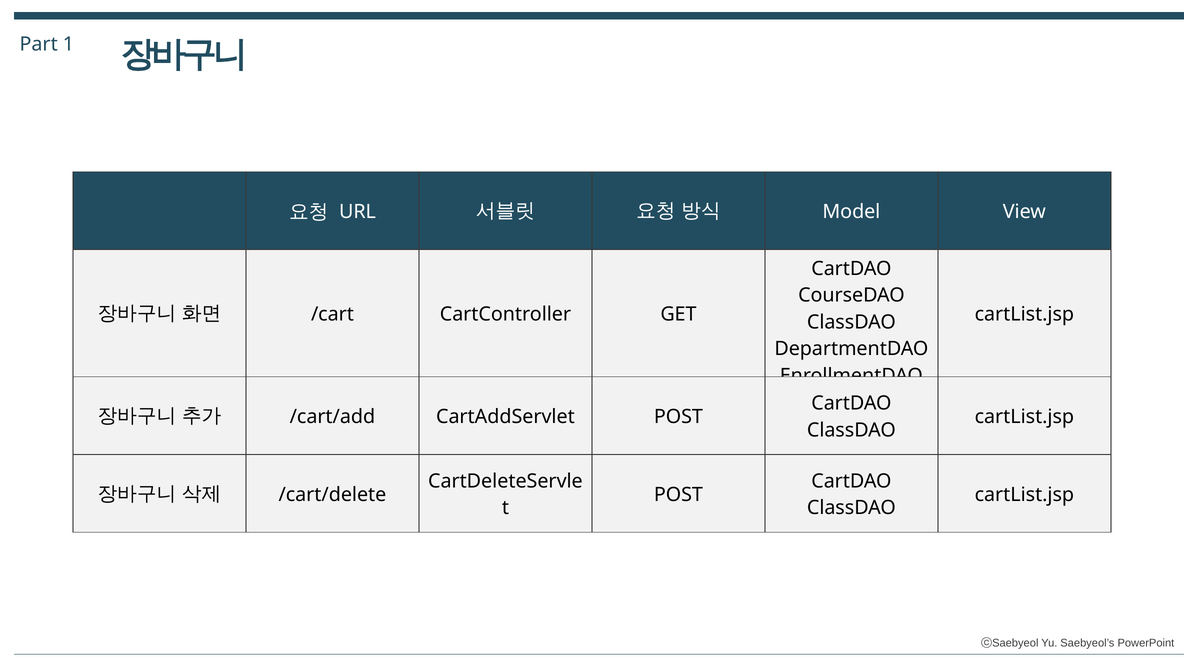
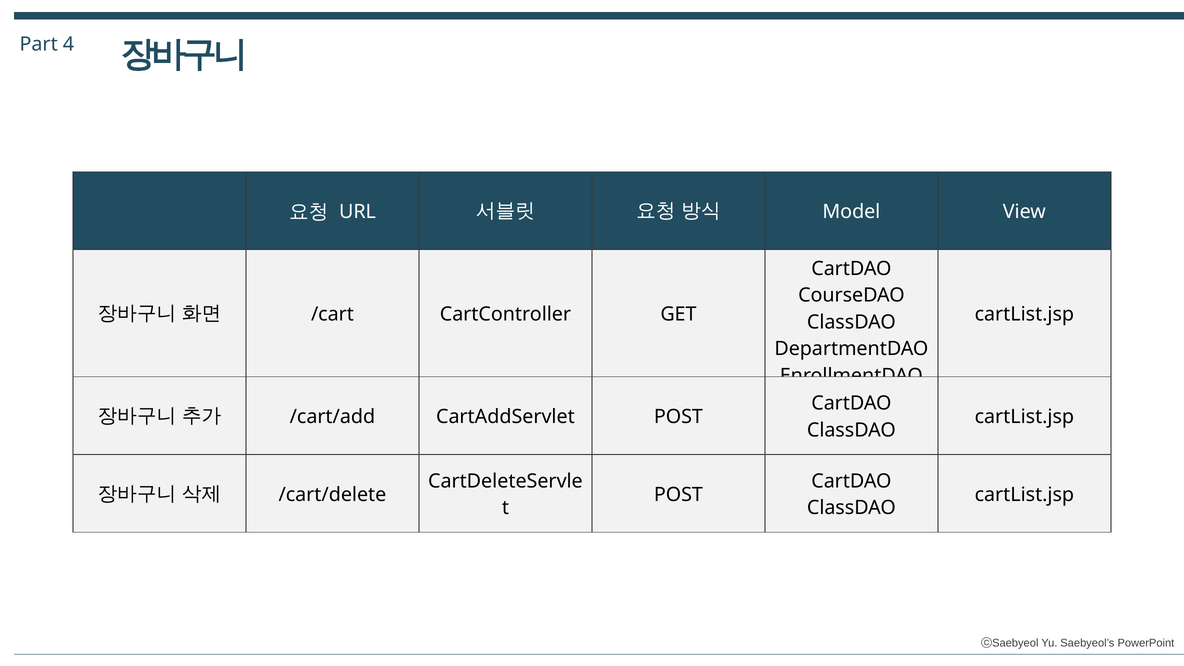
1: 1 -> 4 (68, 44)
